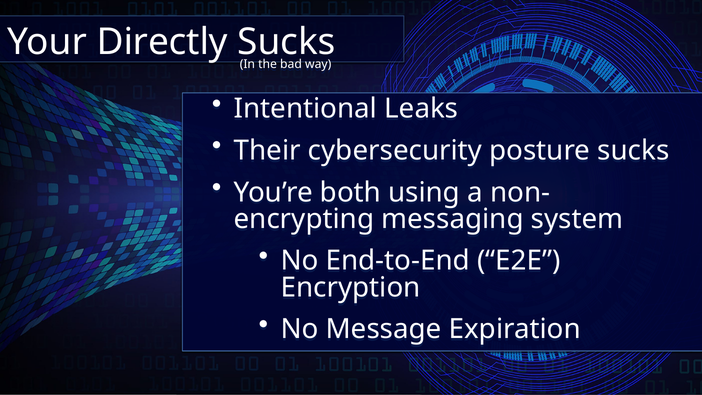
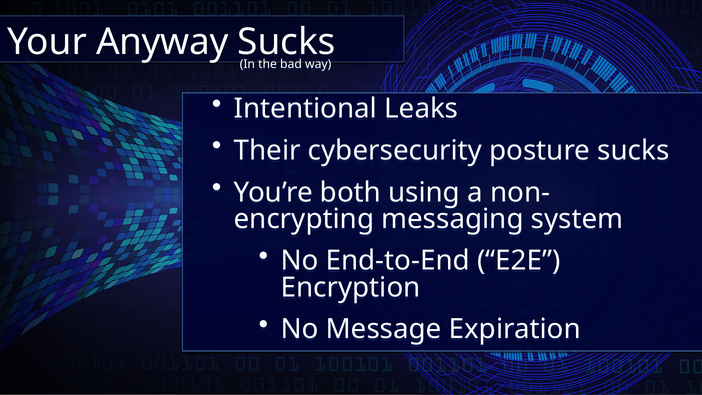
Directly: Directly -> Anyway (162, 42)
